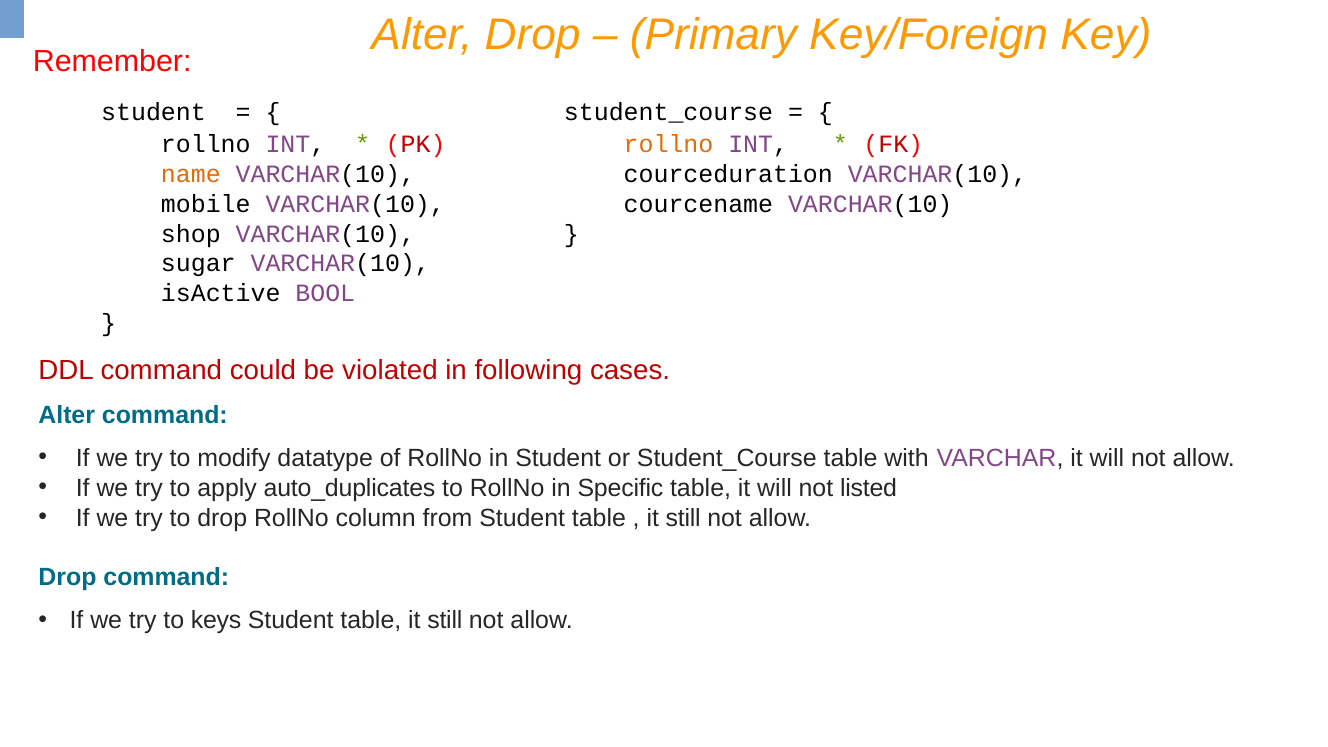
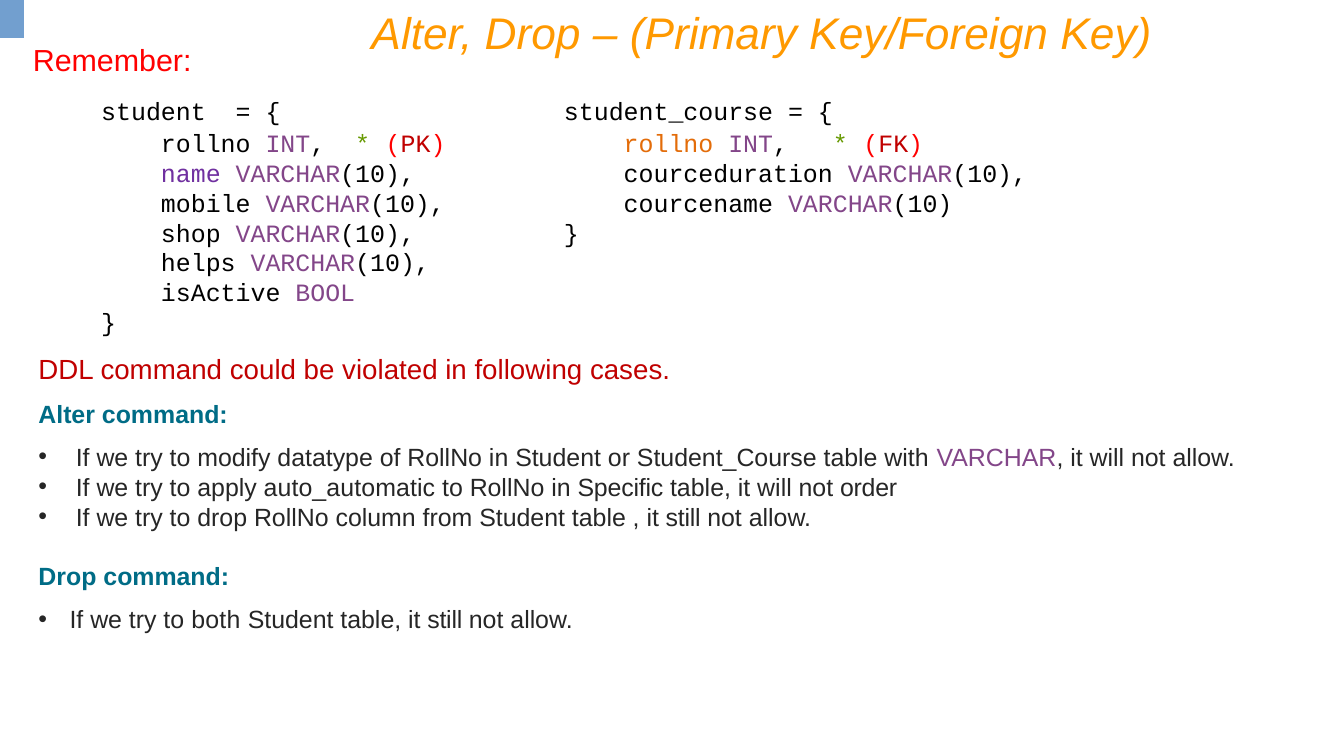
name colour: orange -> purple (191, 174)
sugar: sugar -> helps (198, 264)
auto_duplicates: auto_duplicates -> auto_automatic (349, 488)
listed: listed -> order (869, 488)
keys: keys -> both (216, 621)
